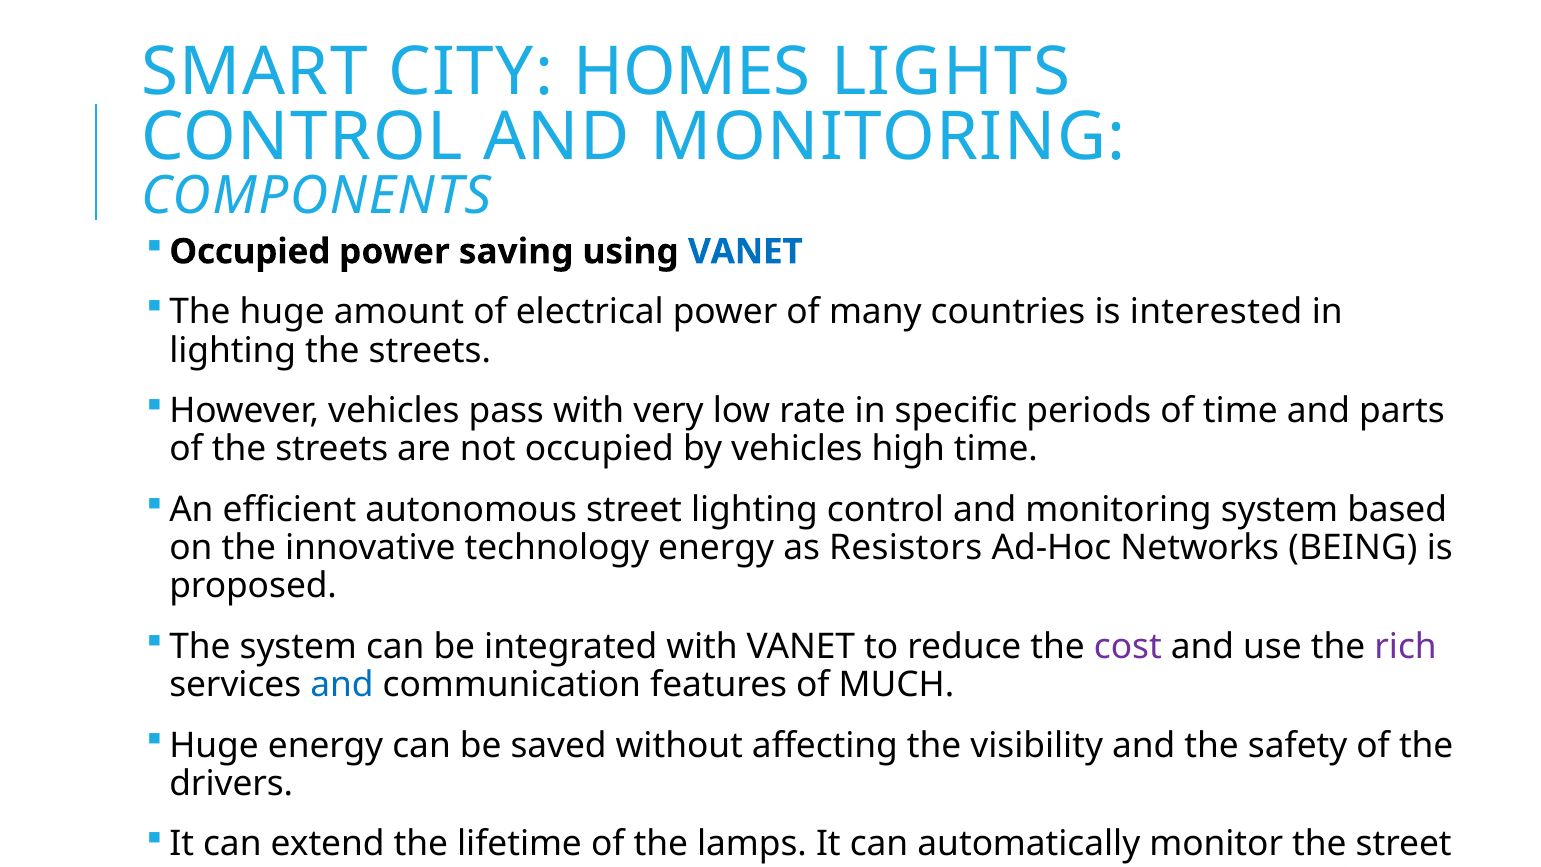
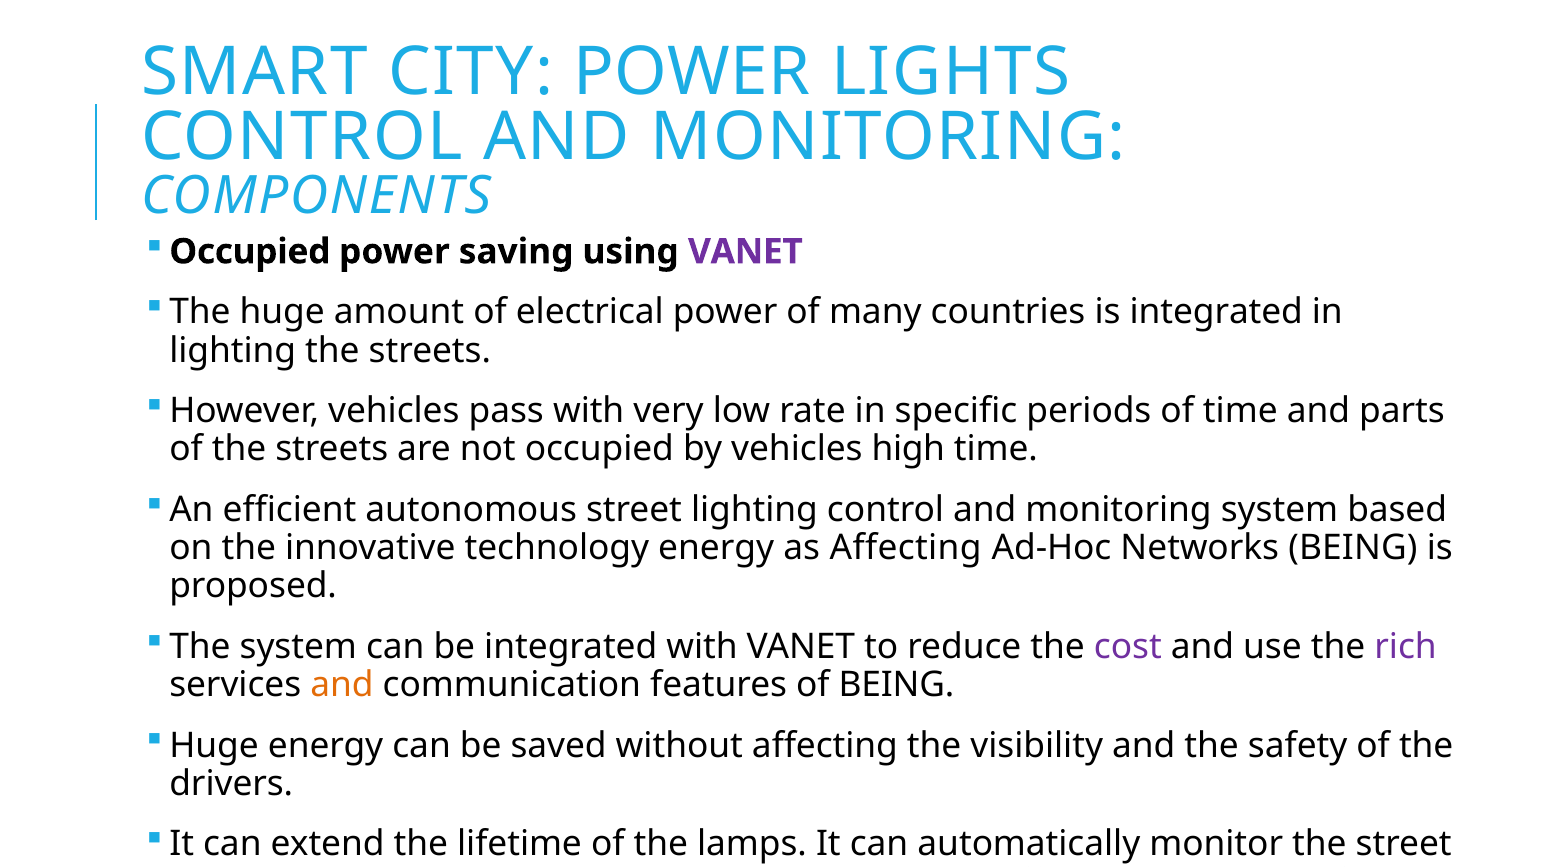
CITY HOMES: HOMES -> POWER (692, 73)
VANET colour: blue -> purple (745, 252)
is interested: interested -> integrated (1216, 312)
as Resistors: Resistors -> Affecting (906, 548)
and colour: blue -> orange (342, 685)
of MUCH: MUCH -> BEING (896, 685)
